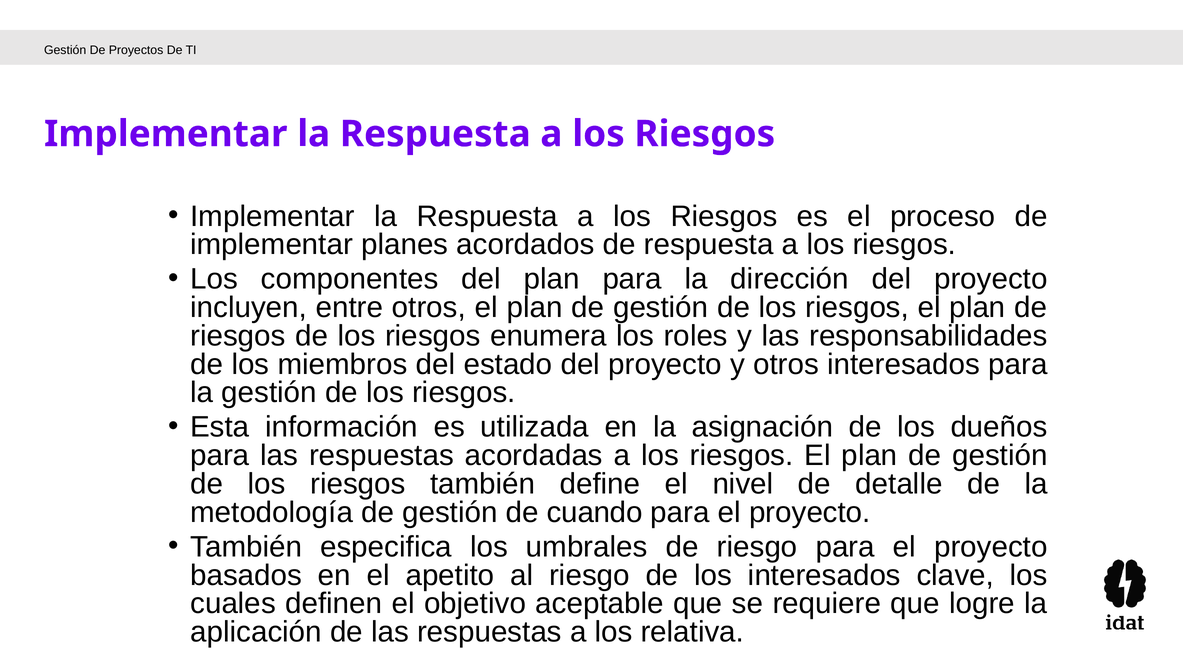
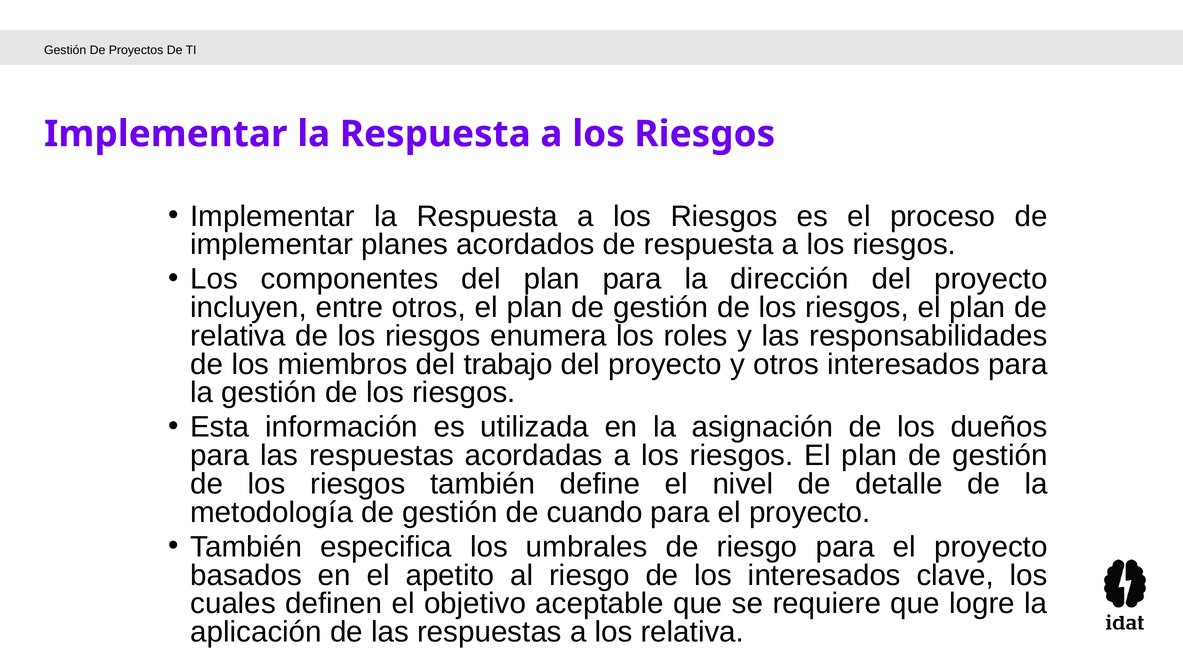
riesgos: riesgos -> relativa (238, 336)
estado: estado -> trabajo (508, 365)
